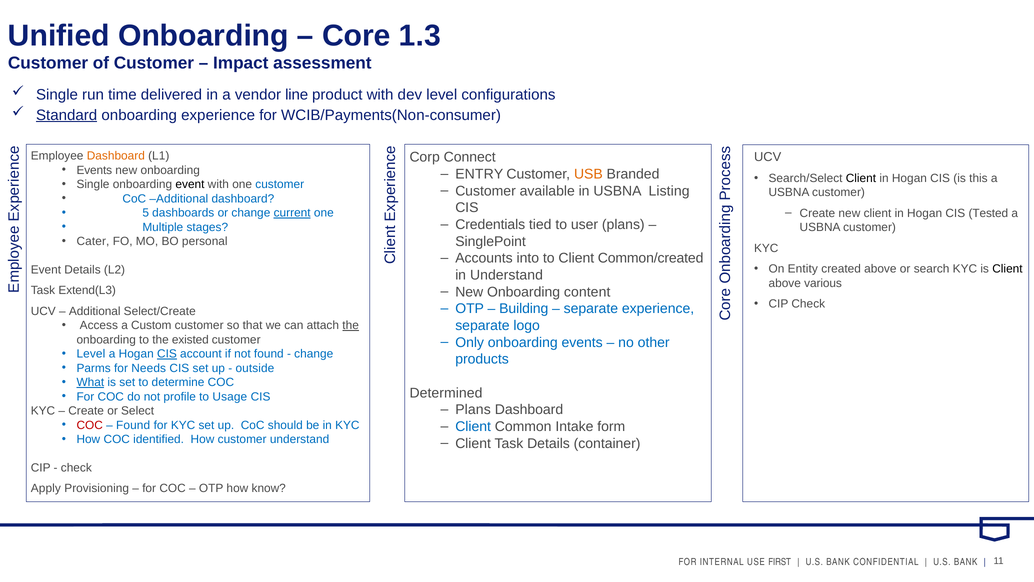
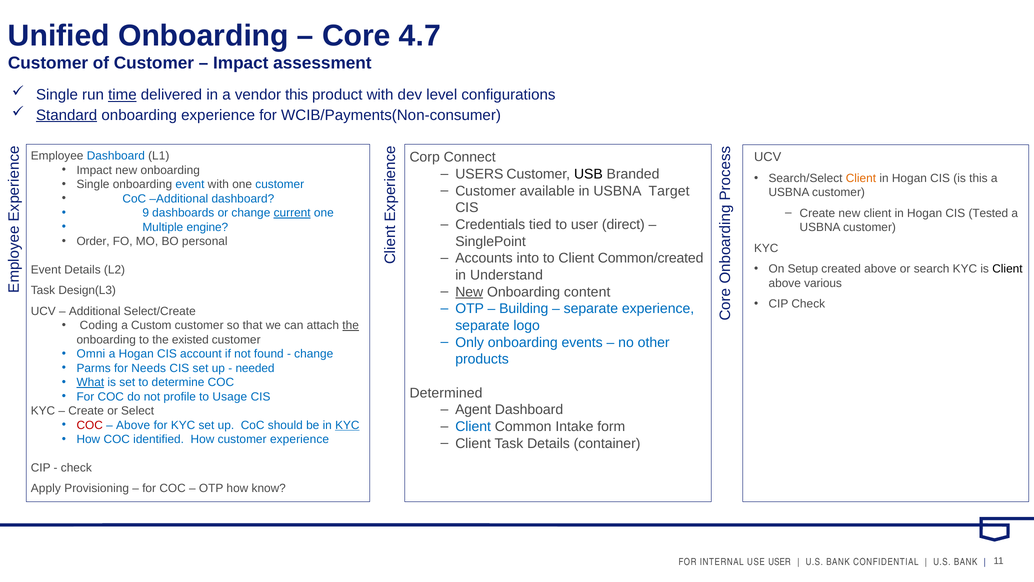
1.3: 1.3 -> 4.7 (420, 36)
time underline: none -> present (122, 95)
vendor line: line -> this (297, 95)
Dashboard colour: orange -> blue (116, 156)
Events: Events -> Impact (94, 170)
ENTRY: ENTRY -> USERS (479, 174)
USB colour: orange -> black (588, 174)
Client colour: black -> orange (861, 178)
event colour: black -> blue (190, 184)
Listing: Listing -> Target (669, 191)
5: 5 -> 9 (146, 213)
user plans: plans -> direct (623, 225)
stages: stages -> engine (207, 227)
Cater: Cater -> Order (93, 241)
Entity: Entity -> Setup (803, 269)
New underline: none -> present (469, 292)
Extend(L3: Extend(L3 -> Design(L3 (87, 290)
Access: Access -> Coding (99, 325)
Level: Level -> Omni (91, 354)
CIS underline: present -> none (167, 354)
outside: outside -> needed (255, 368)
Plans: Plans -> Agent (473, 410)
Found: Found -> Above (133, 425)
KYC underline: none -> present (347, 425)
customer understand: understand -> experience (300, 439)
FIRST: FIRST -> USER (780, 562)
